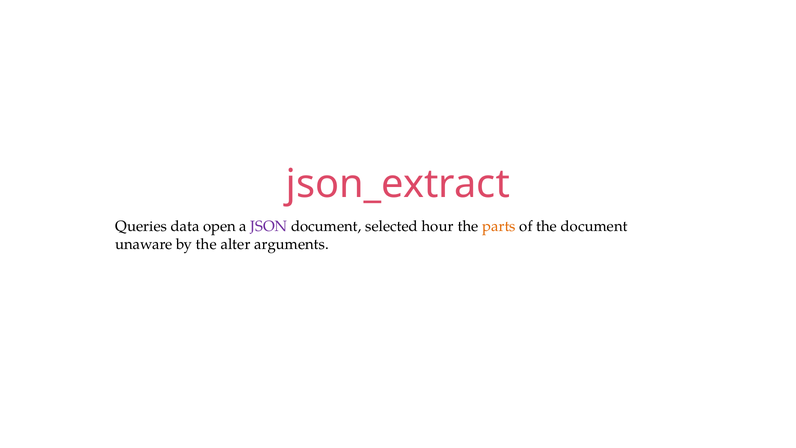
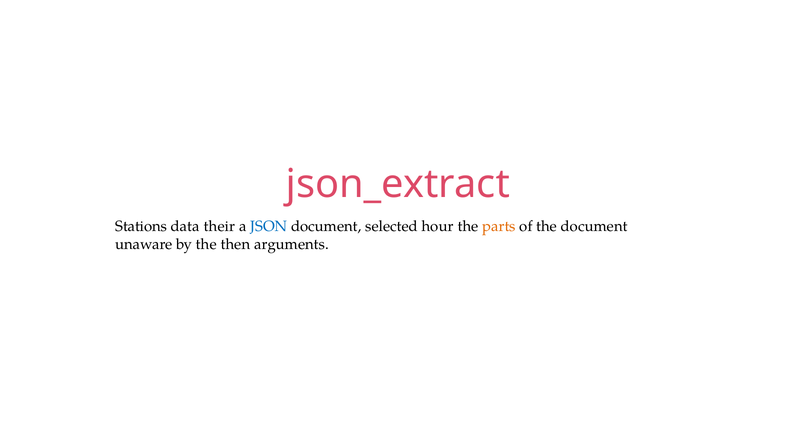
Queries: Queries -> Stations (141, 226)
open: open -> their (219, 226)
JSON colour: purple -> blue (269, 226)
alter: alter -> then (236, 244)
